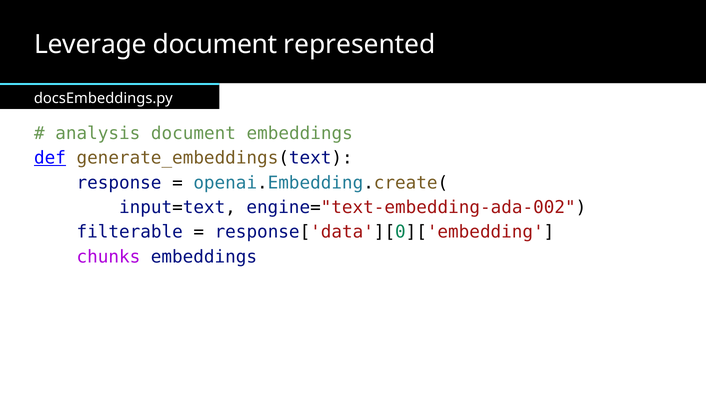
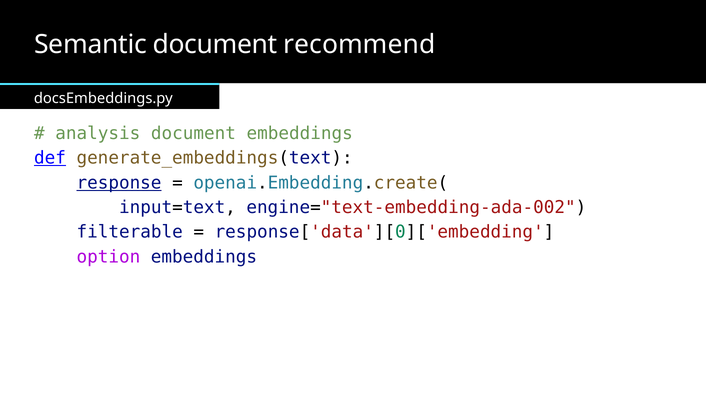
Leverage: Leverage -> Semantic (90, 44)
represented: represented -> recommend (359, 44)
response underline: none -> present (119, 183)
chunks: chunks -> option (108, 257)
